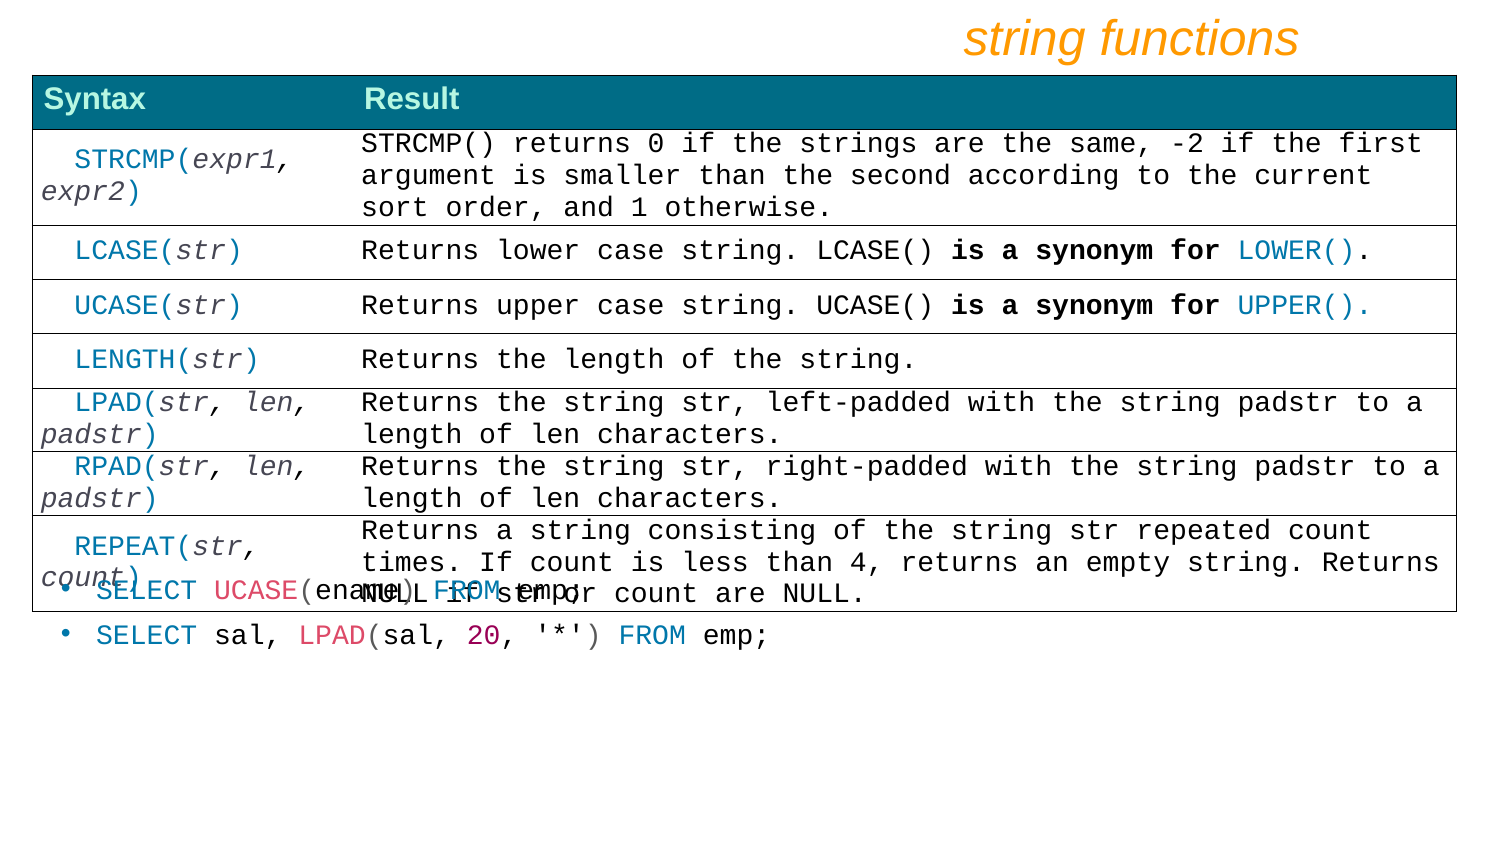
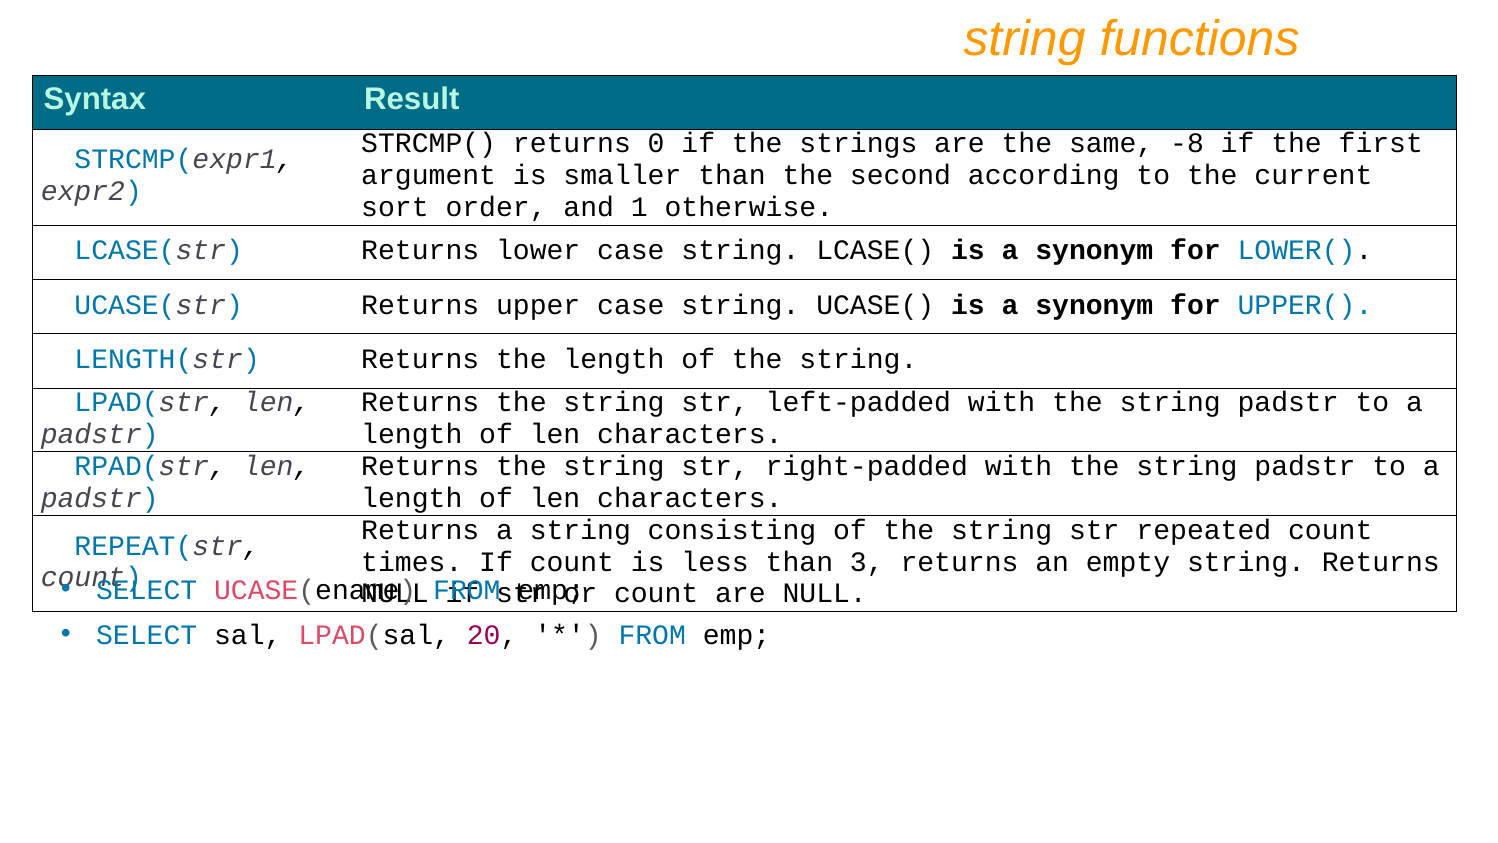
-2: -2 -> -8 (1187, 144)
4: 4 -> 3 (867, 561)
